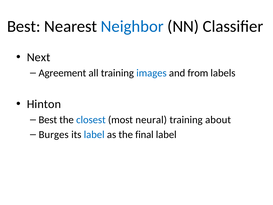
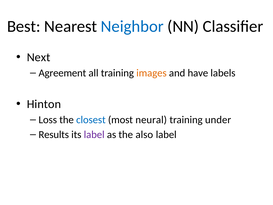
images colour: blue -> orange (151, 73)
from: from -> have (198, 73)
Best: Best -> Loss (48, 120)
about: about -> under (218, 120)
Burges: Burges -> Results (54, 134)
label colour: blue -> purple (94, 134)
final: final -> also (144, 134)
